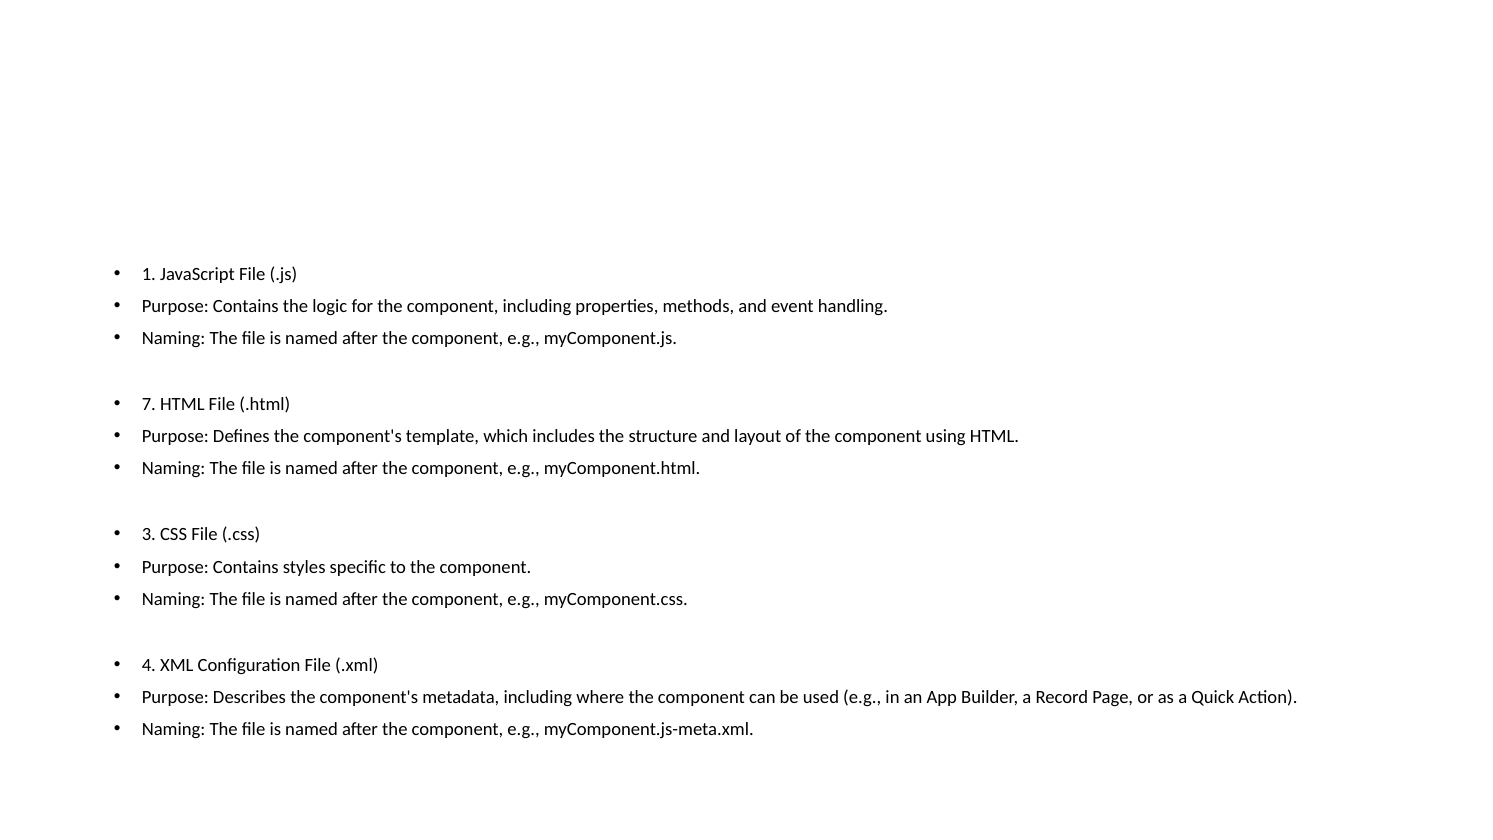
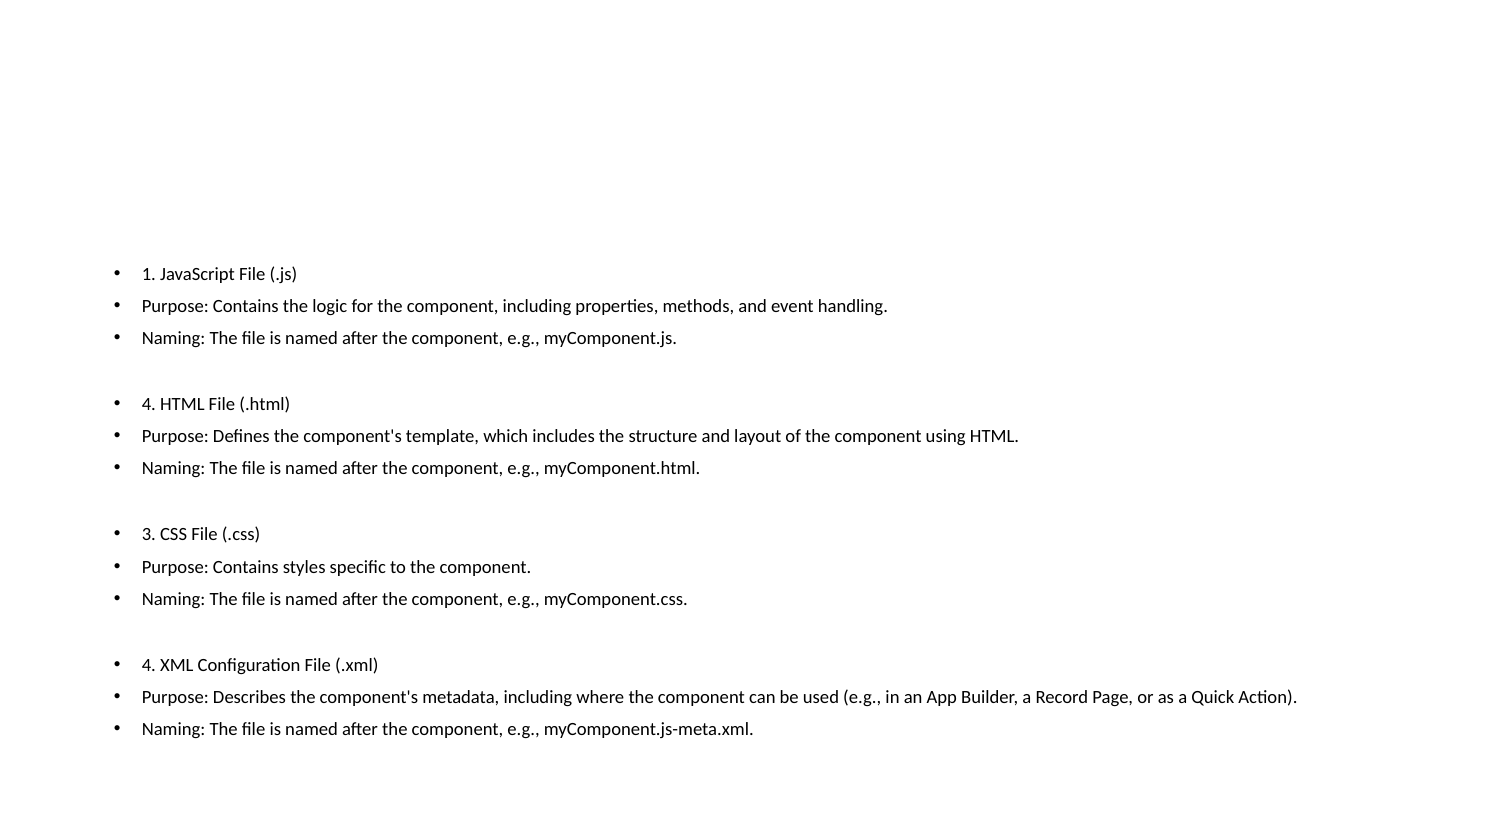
7: 7 -> 4 (149, 404)
